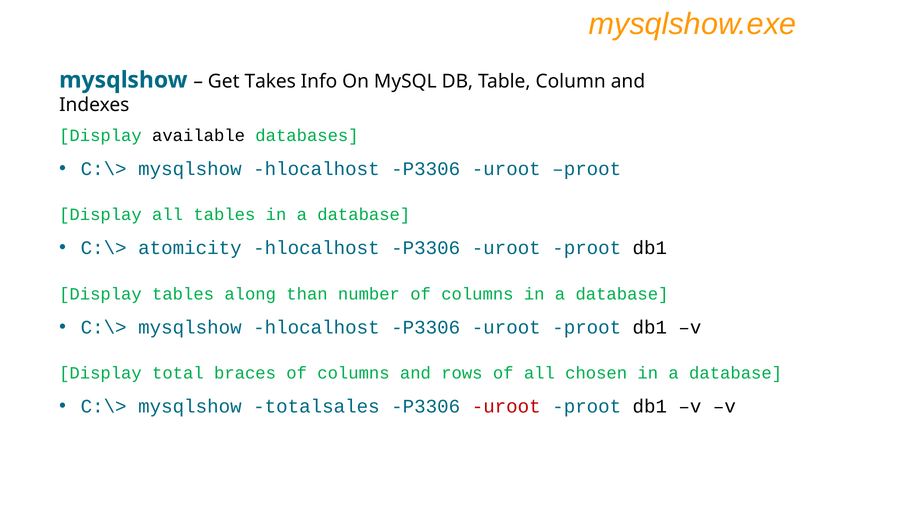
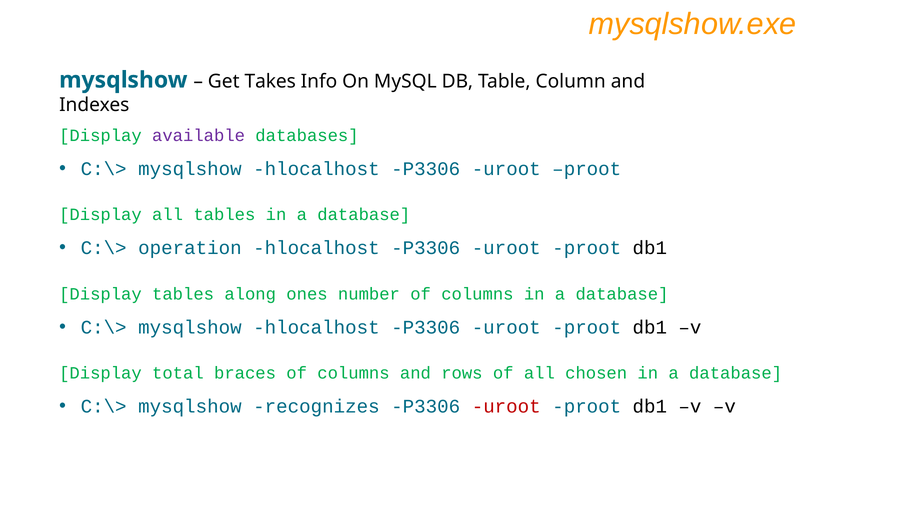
available colour: black -> purple (199, 135)
atomicity: atomicity -> operation (190, 248)
than: than -> ones (307, 294)
totalsales: totalsales -> recognizes (316, 406)
